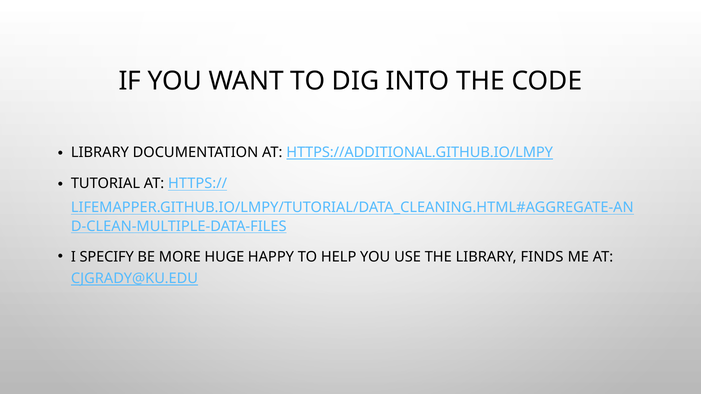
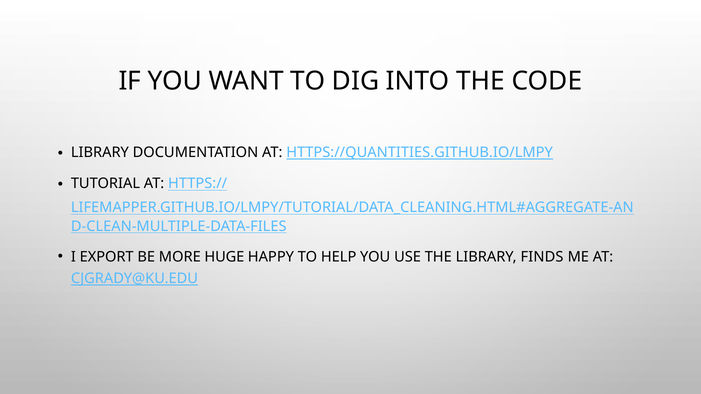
HTTPS://ADDITIONAL.GITHUB.IO/LMPY: HTTPS://ADDITIONAL.GITHUB.IO/LMPY -> HTTPS://QUANTITIES.GITHUB.IO/LMPY (420, 153)
SPECIFY: SPECIFY -> EXPORT (107, 257)
